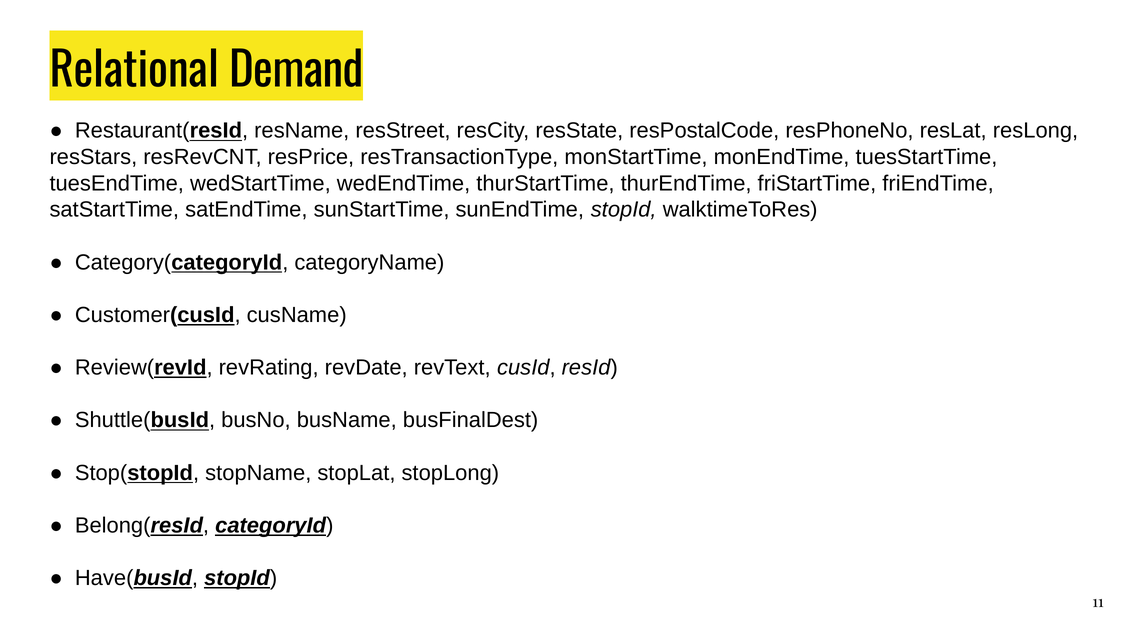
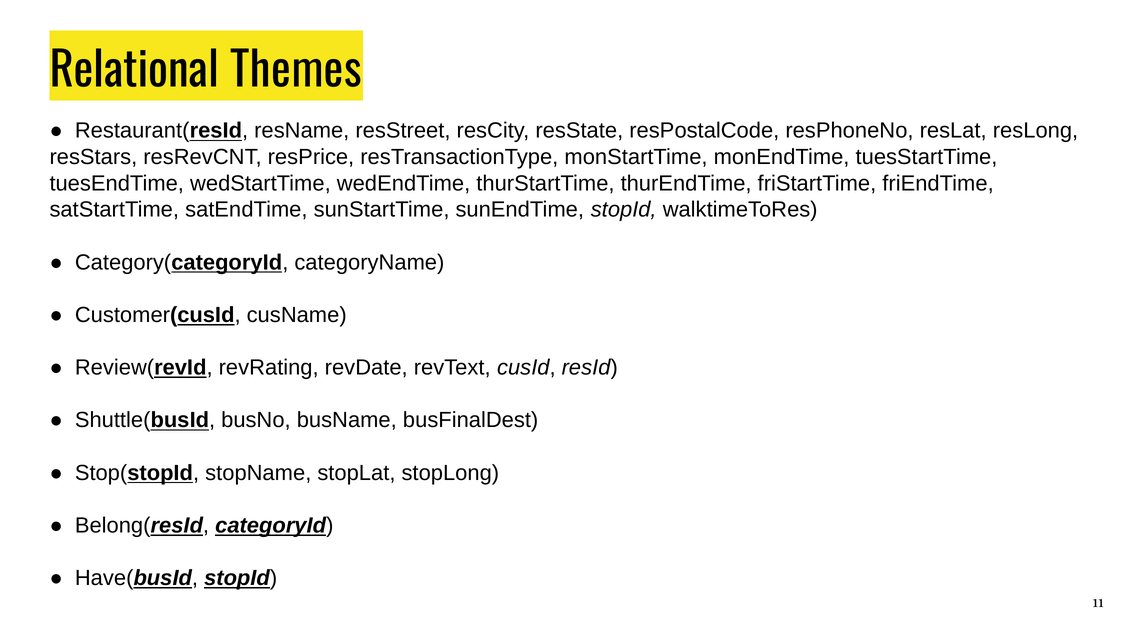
Demand: Demand -> Themes (296, 71)
